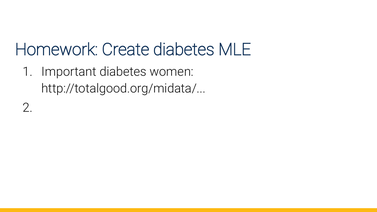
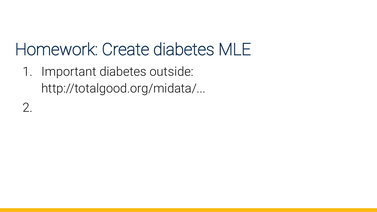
women: women -> outside (172, 72)
